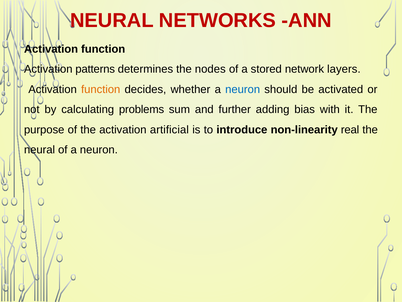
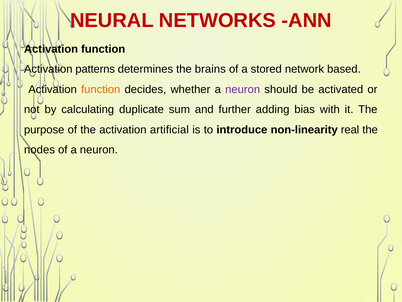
nodes: nodes -> brains (210, 69)
layers: layers -> based (344, 69)
neuron colour: blue -> purple (243, 89)
problems: problems -> duplicate (141, 109)
neural: neural -> nodes (39, 150)
